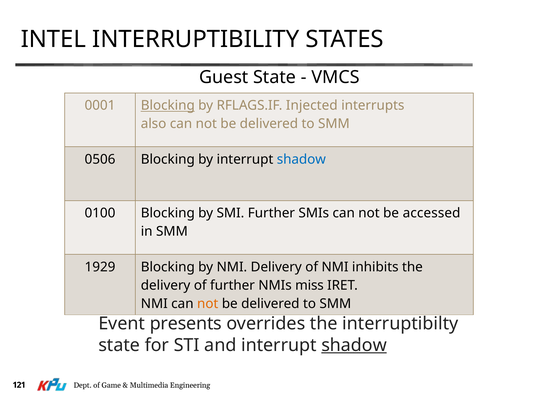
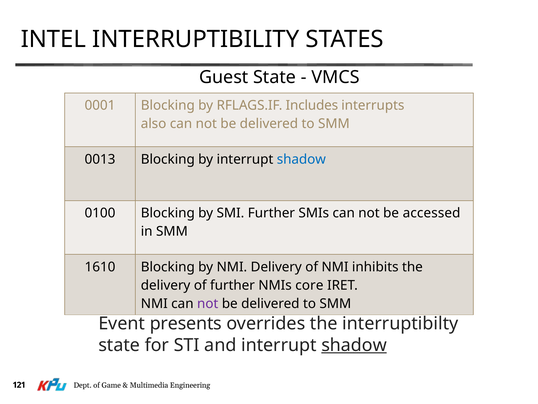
Blocking underline: present -> none (168, 105)
Injected: Injected -> Includes (312, 105)
0506: 0506 -> 0013 (100, 159)
1929: 1929 -> 1610 (100, 267)
miss: miss -> core (309, 285)
not colour: orange -> purple (208, 303)
